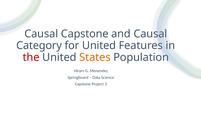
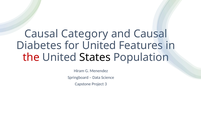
Capstone: Capstone -> Category (85, 34)
Category: Category -> Diabetes (39, 46)
States colour: orange -> black (95, 57)
